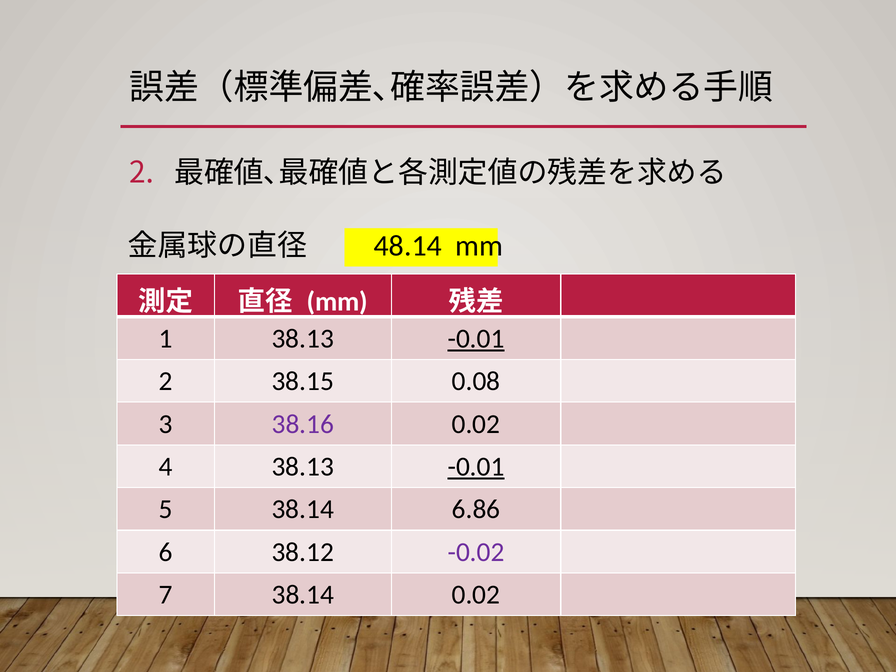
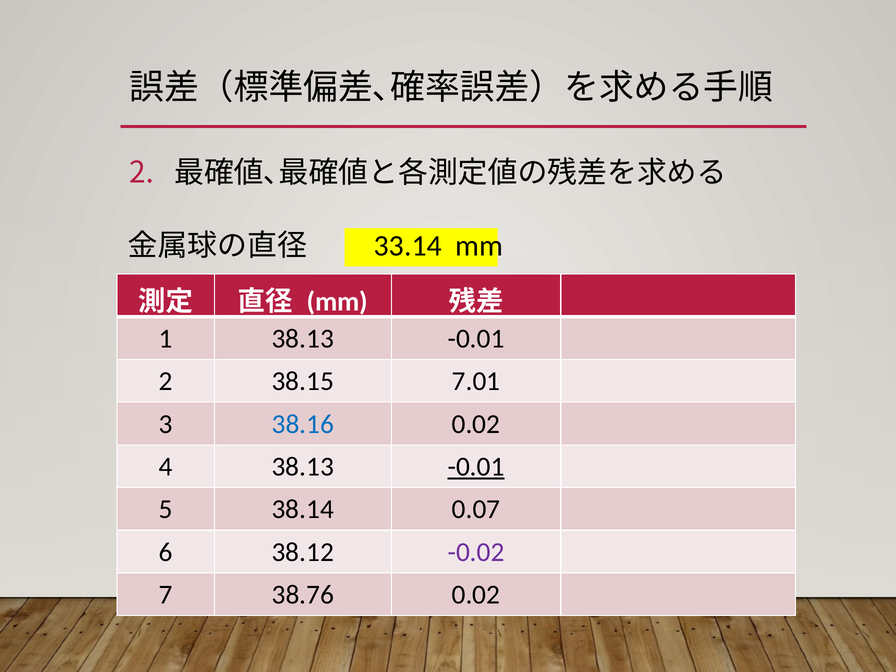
48.14: 48.14 -> 33.14 (408, 246)
-0.01 underline: present -> none (476, 339)
0.08: 0.08 -> 7.01 (476, 381)
38.16 colour: purple -> blue (303, 424)
6.86: 6.86 -> 0.07 (476, 509)
7 38.14: 38.14 -> 38.76 (303, 595)
